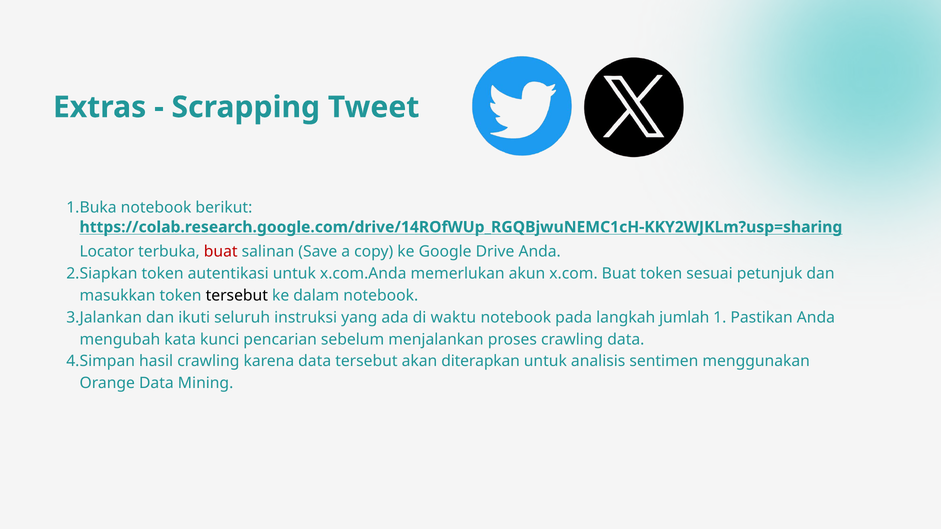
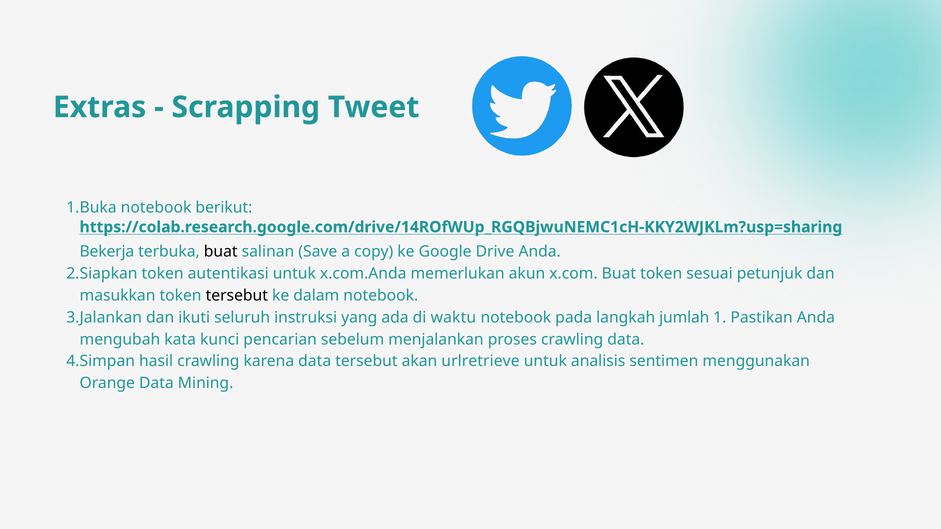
Locator: Locator -> Bekerja (107, 252)
buat colour: red -> black (221, 252)
diterapkan: diterapkan -> urlretrieve (481, 362)
